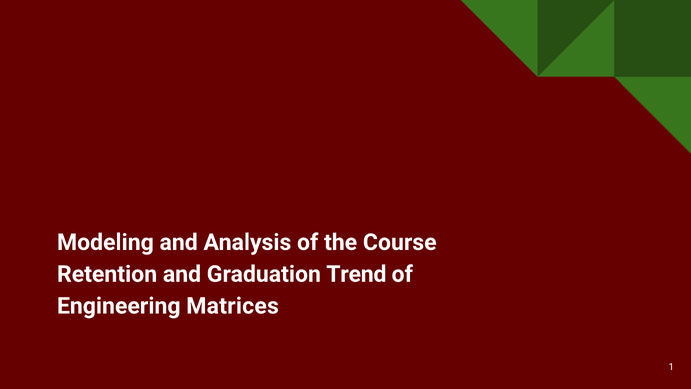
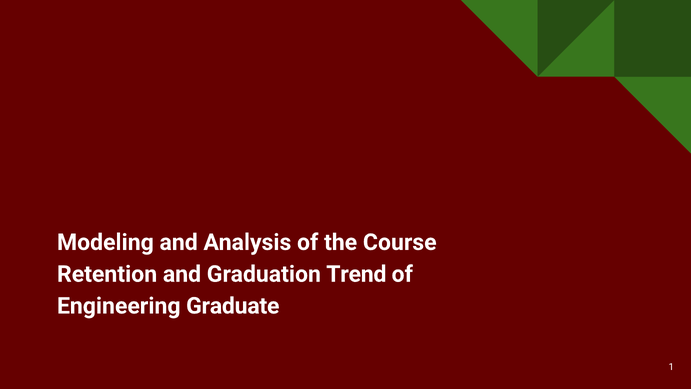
Matrices: Matrices -> Graduate (233, 306)
